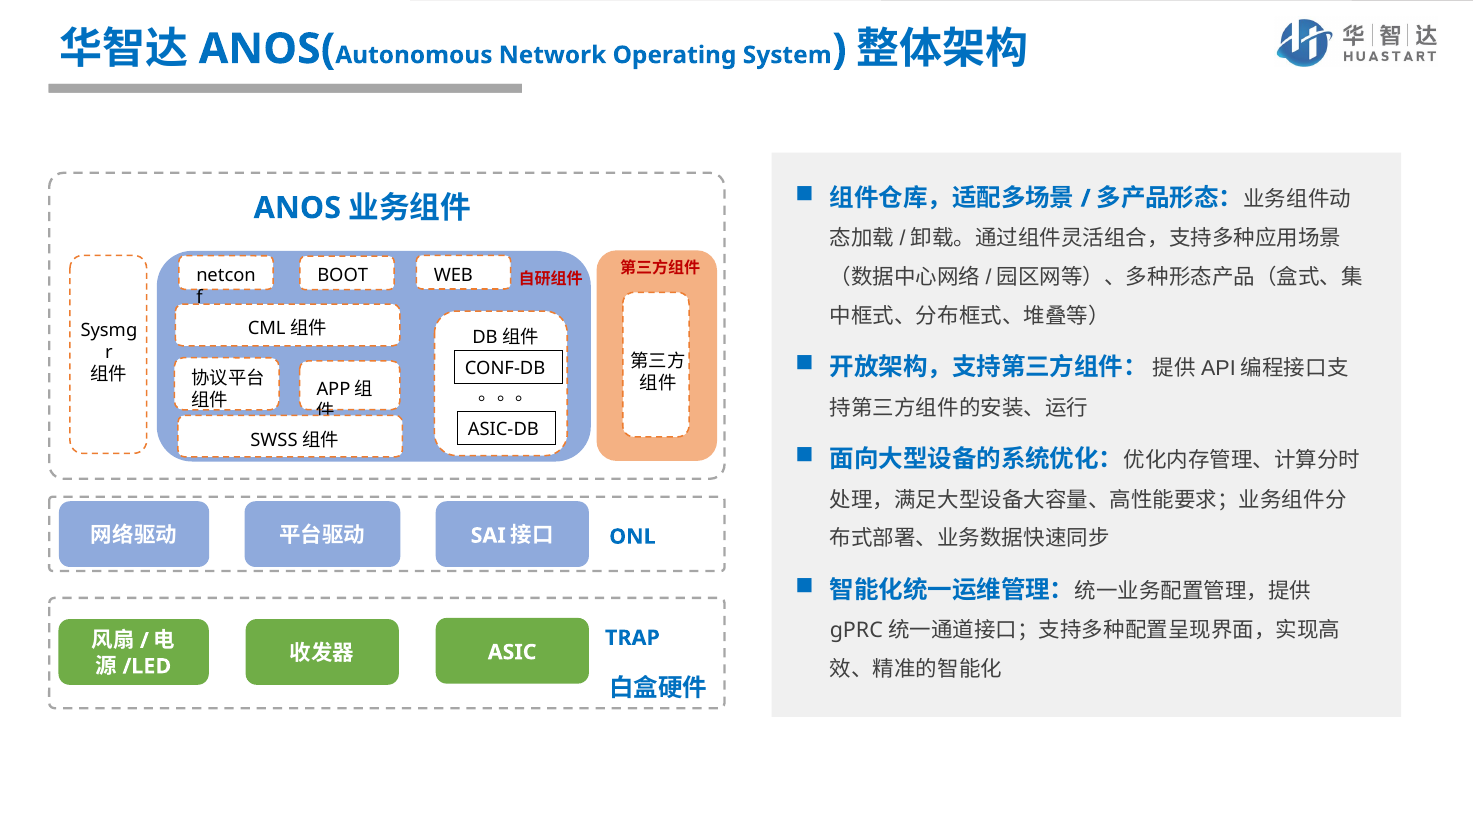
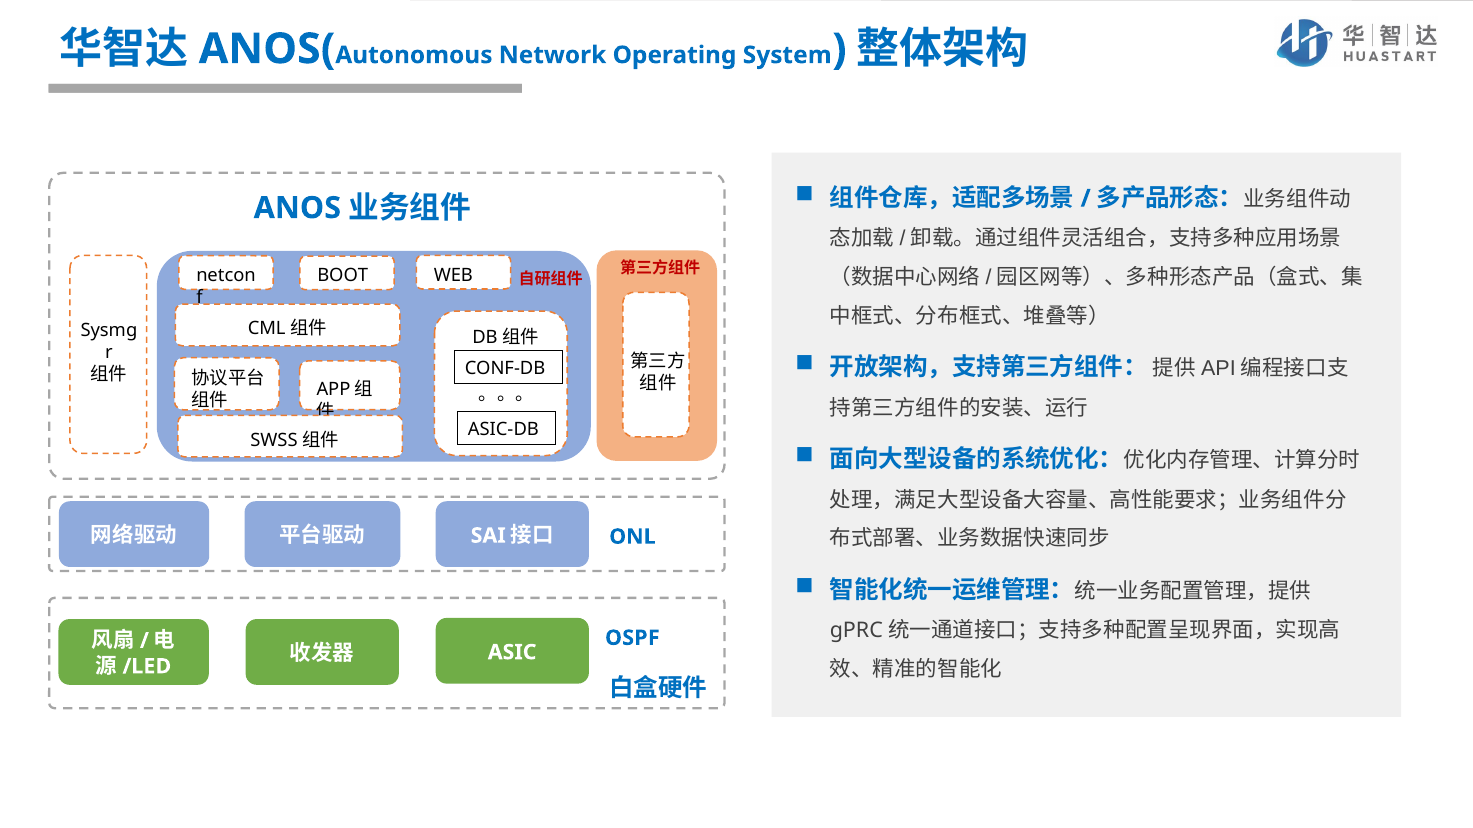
TRAP: TRAP -> OSPF (632, 638)
